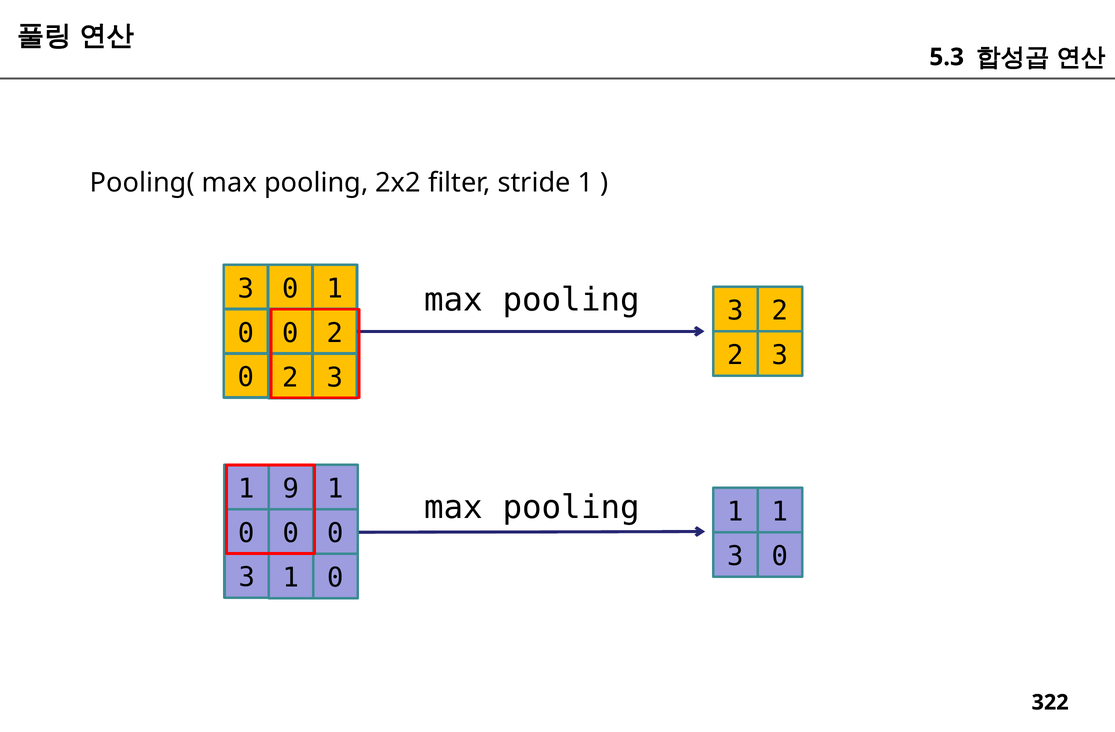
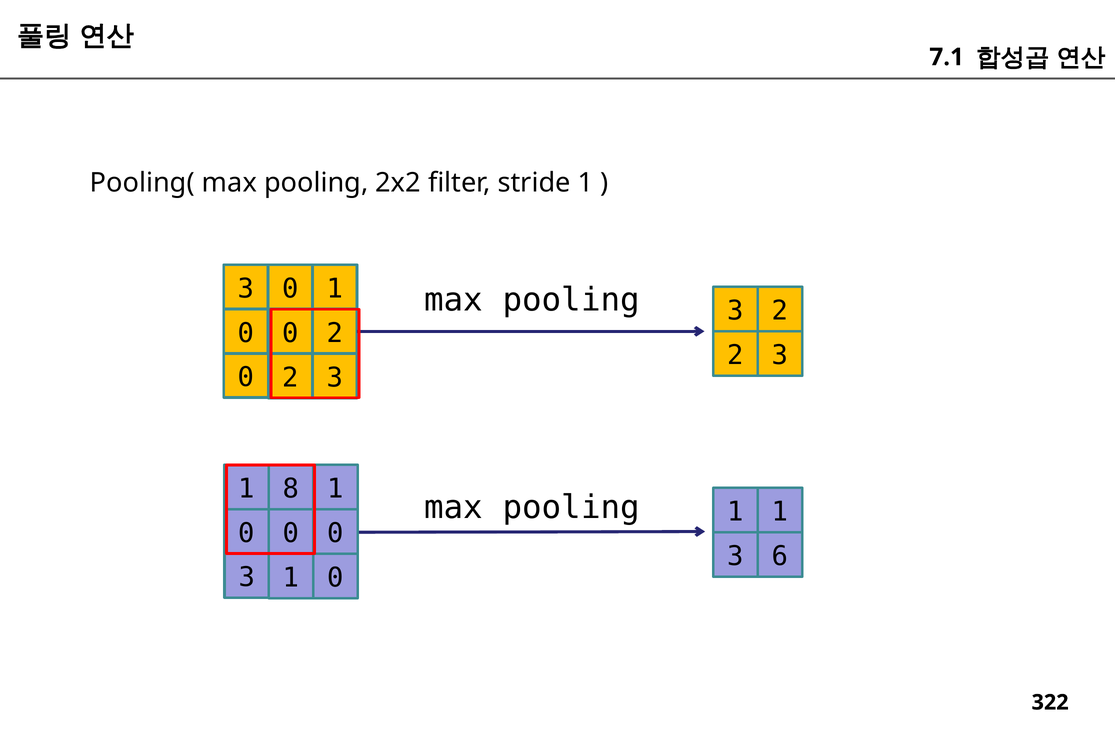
5.3: 5.3 -> 7.1 (947, 57)
9: 9 -> 8 (291, 489)
0: 0 -> 6 (780, 557)
